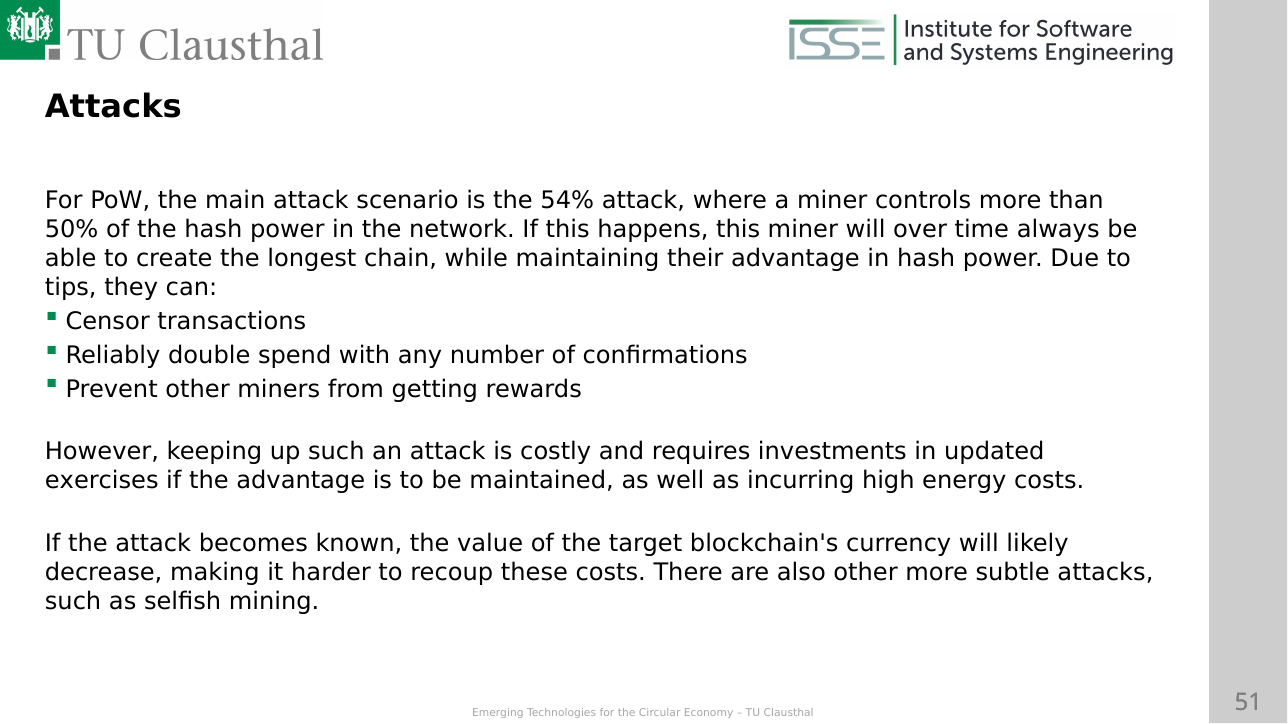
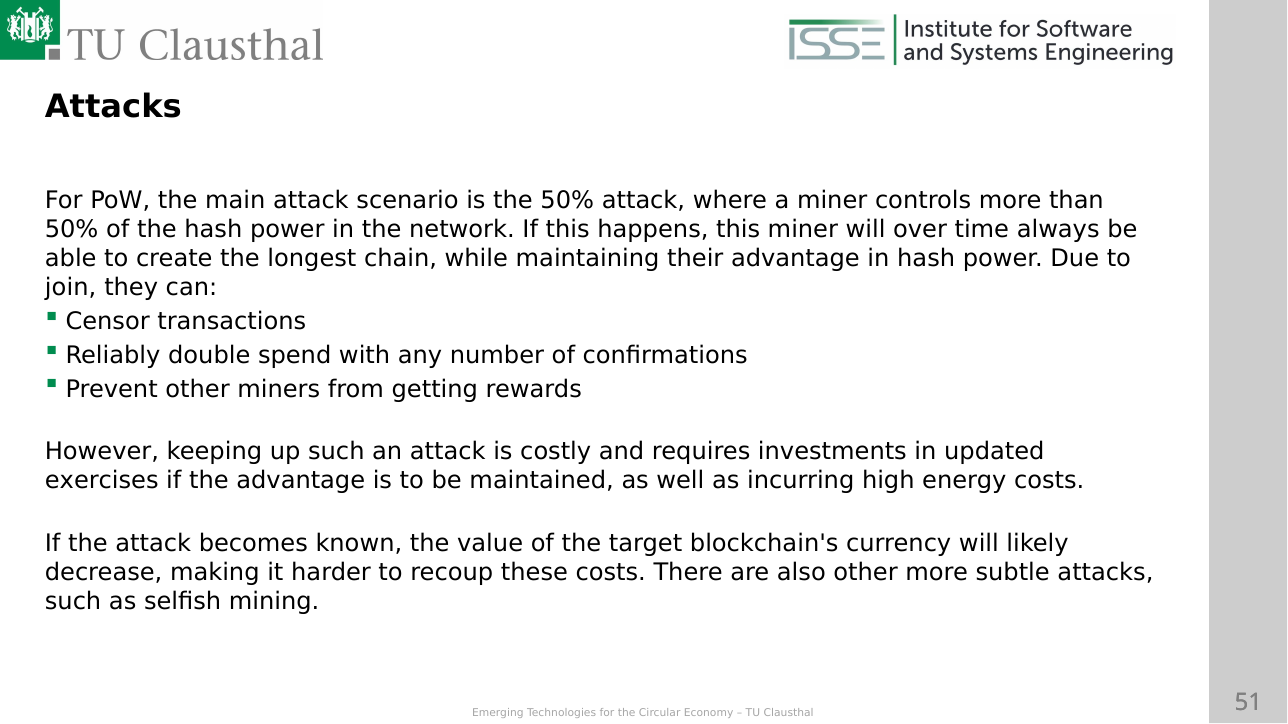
the 54%: 54% -> 50% (567, 201)
tips: tips -> join (71, 288)
